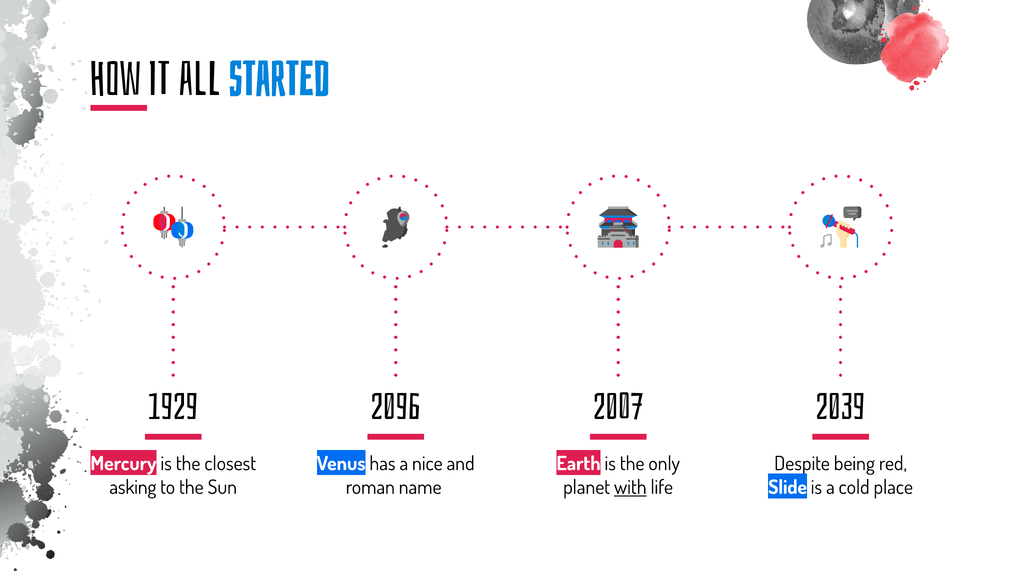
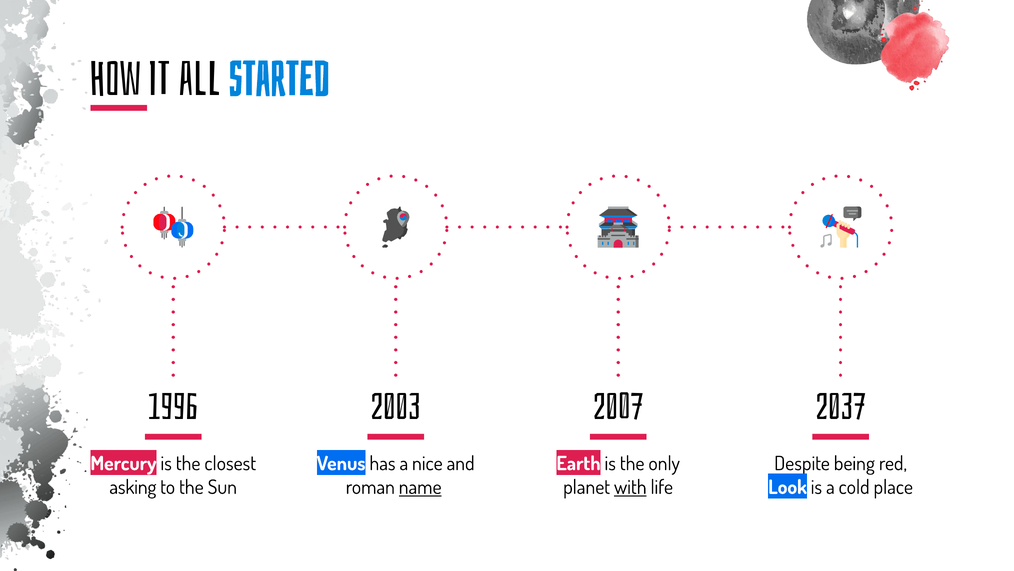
1929: 1929 -> 1996 (173, 407)
2096: 2096 -> 2003 (396, 407)
2039: 2039 -> 2037 (841, 407)
name underline: none -> present (420, 487)
Slide: Slide -> Look (788, 487)
